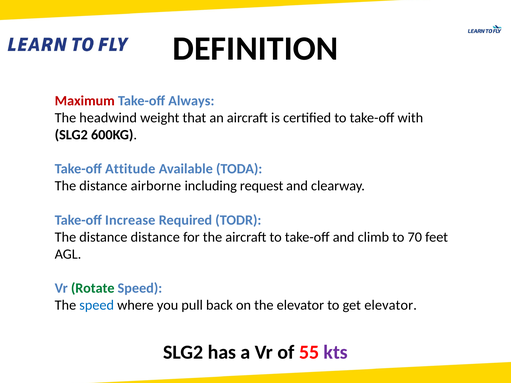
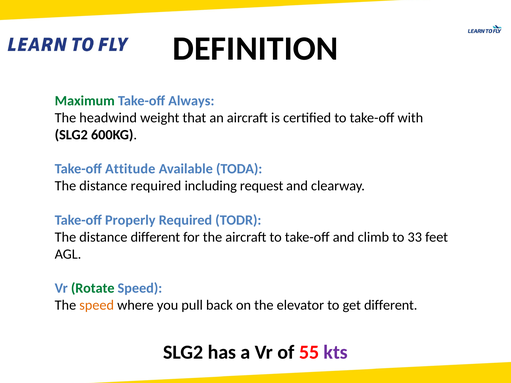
Maximum colour: red -> green (85, 101)
distance airborne: airborne -> required (156, 186)
Increase: Increase -> Properly (130, 220)
distance distance: distance -> different (155, 237)
70: 70 -> 33 (415, 237)
speed colour: blue -> orange (97, 305)
get elevator: elevator -> different (391, 305)
